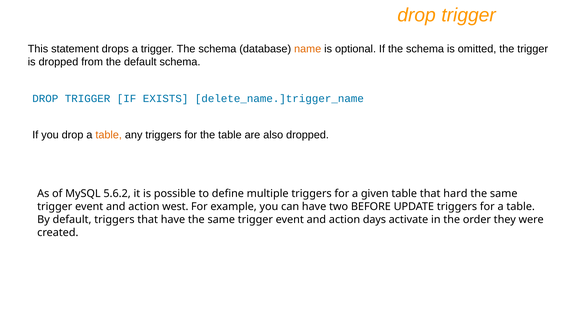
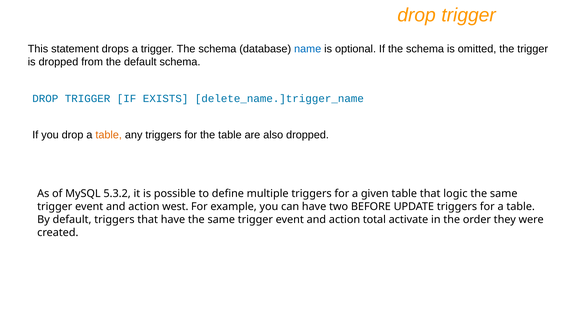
name colour: orange -> blue (308, 49)
5.6.2: 5.6.2 -> 5.3.2 (117, 194)
hard: hard -> logic (455, 194)
days: days -> total (374, 220)
